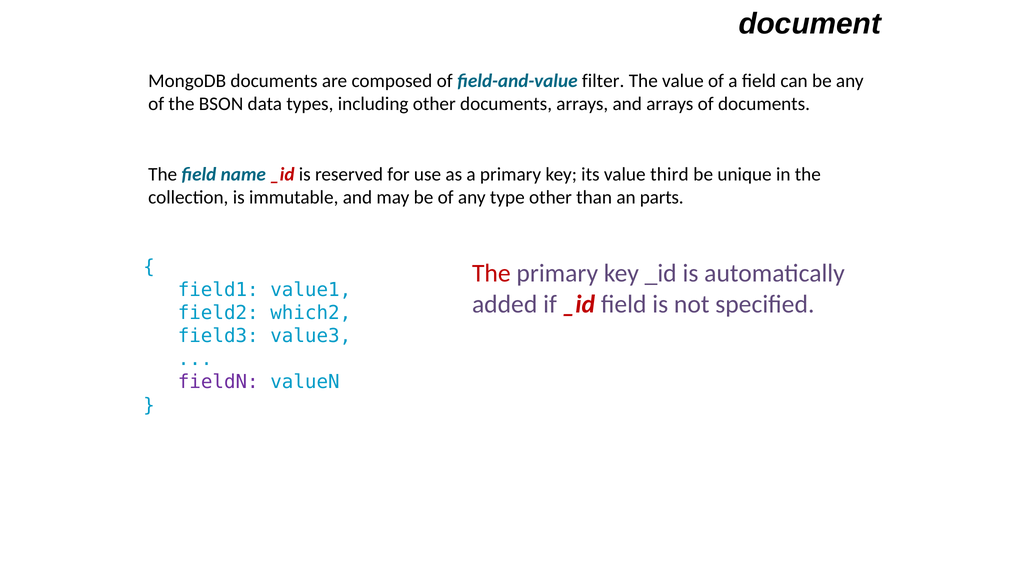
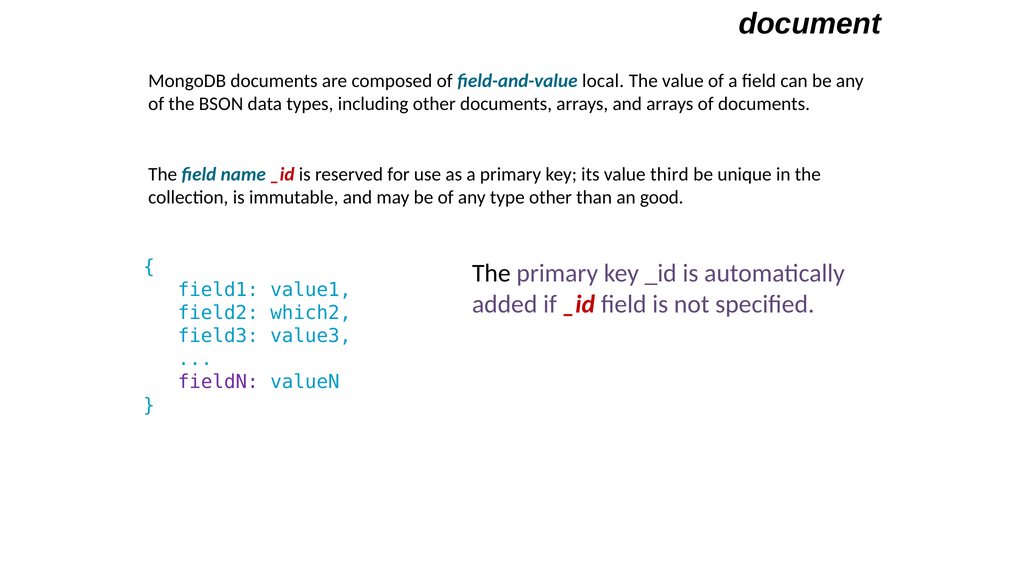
filter: filter -> local (603, 81)
parts: parts -> good (662, 197)
The colour: red -> black (491, 273)
